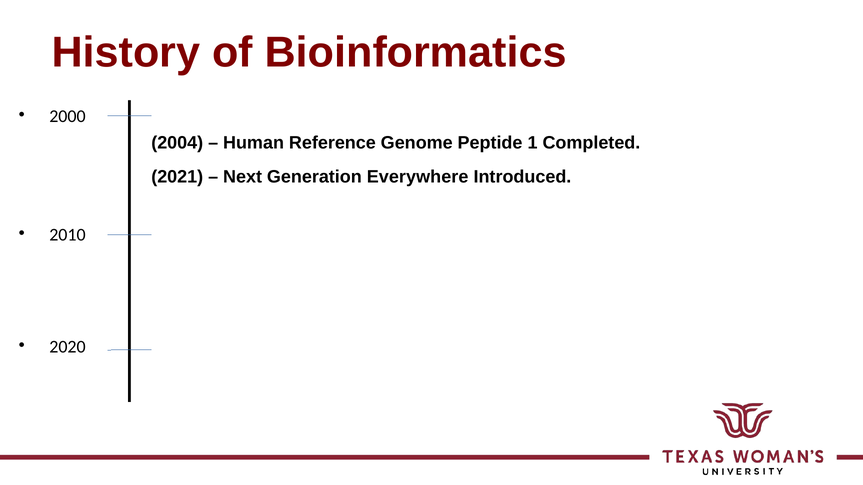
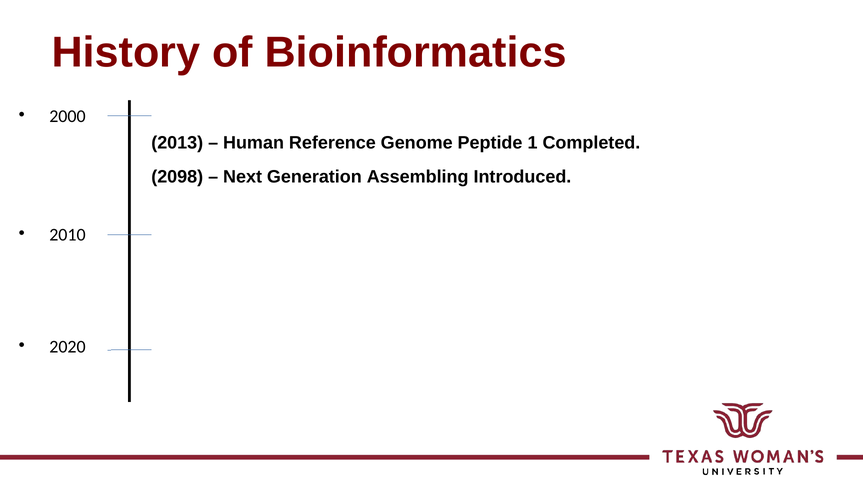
2004: 2004 -> 2013 (177, 143)
2021: 2021 -> 2098 (177, 177)
Everywhere: Everywhere -> Assembling (418, 177)
